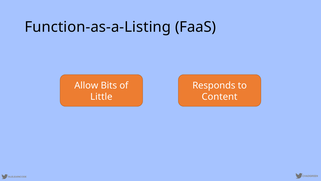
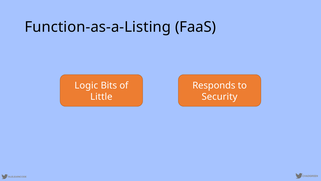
Allow: Allow -> Logic (86, 85)
Content: Content -> Security (220, 97)
